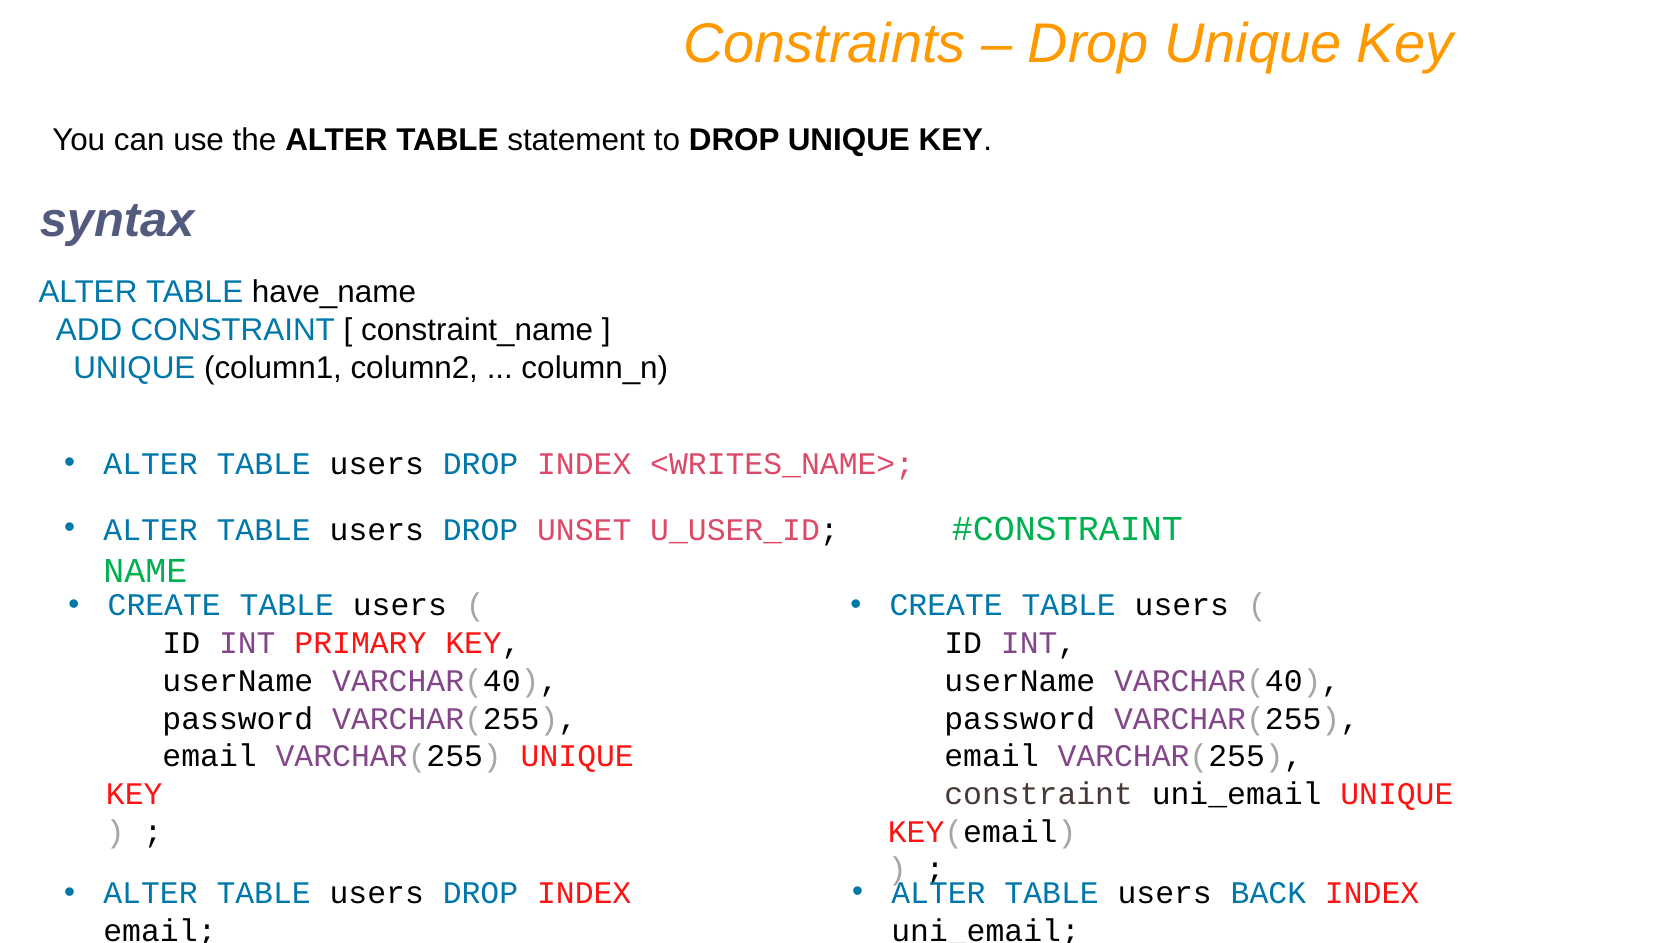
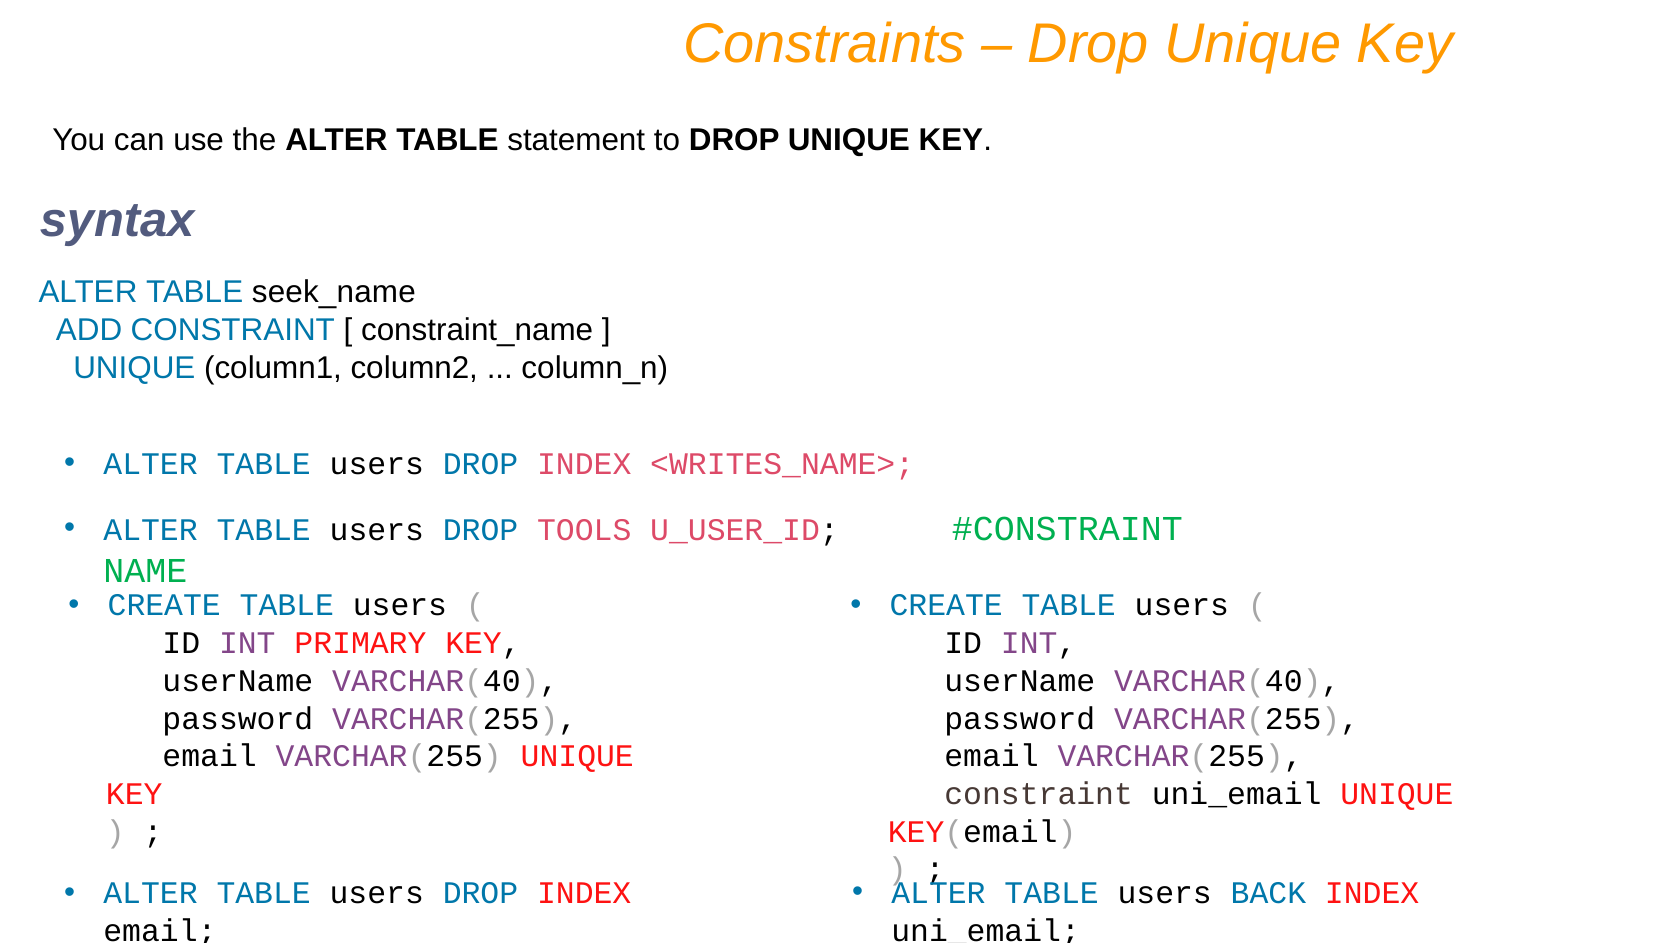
have_name: have_name -> seek_name (334, 292)
UNSET: UNSET -> TOOLS (584, 530)
